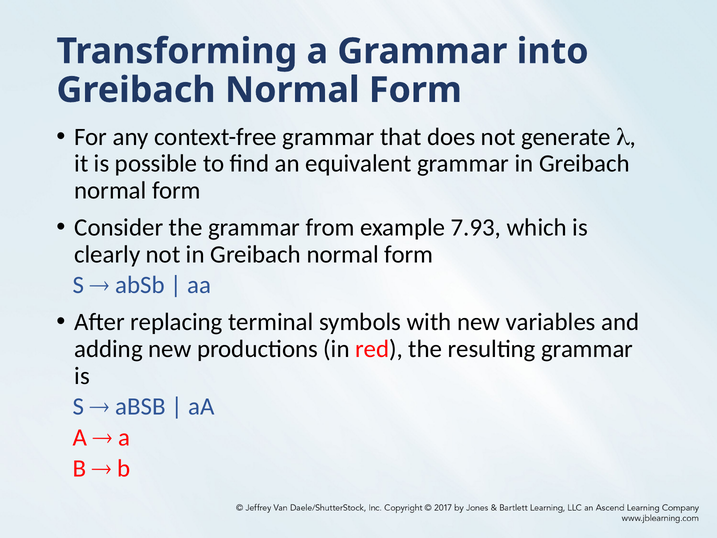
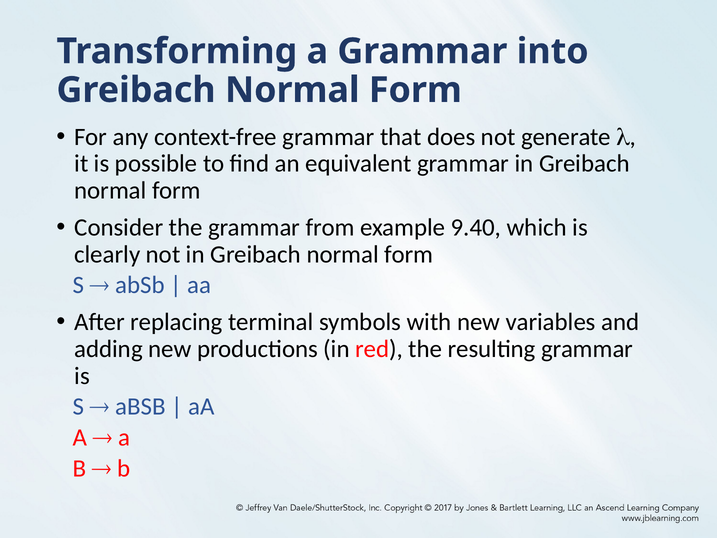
7.93: 7.93 -> 9.40 (476, 227)
